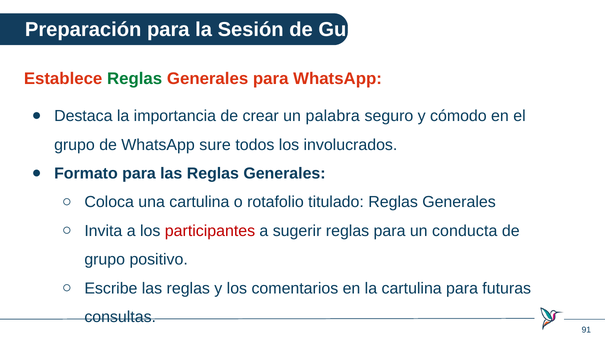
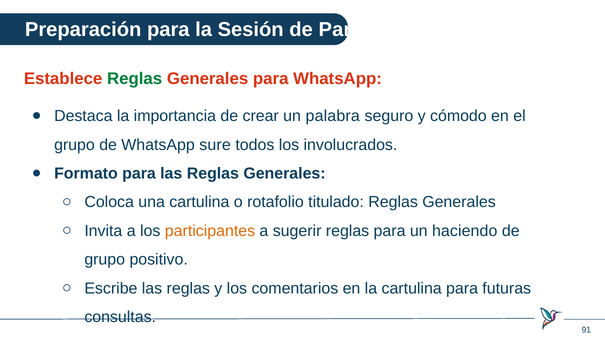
de Guía: Guía -> Para (341, 30)
participantes colour: red -> orange (210, 231)
conducta: conducta -> haciendo (465, 231)
